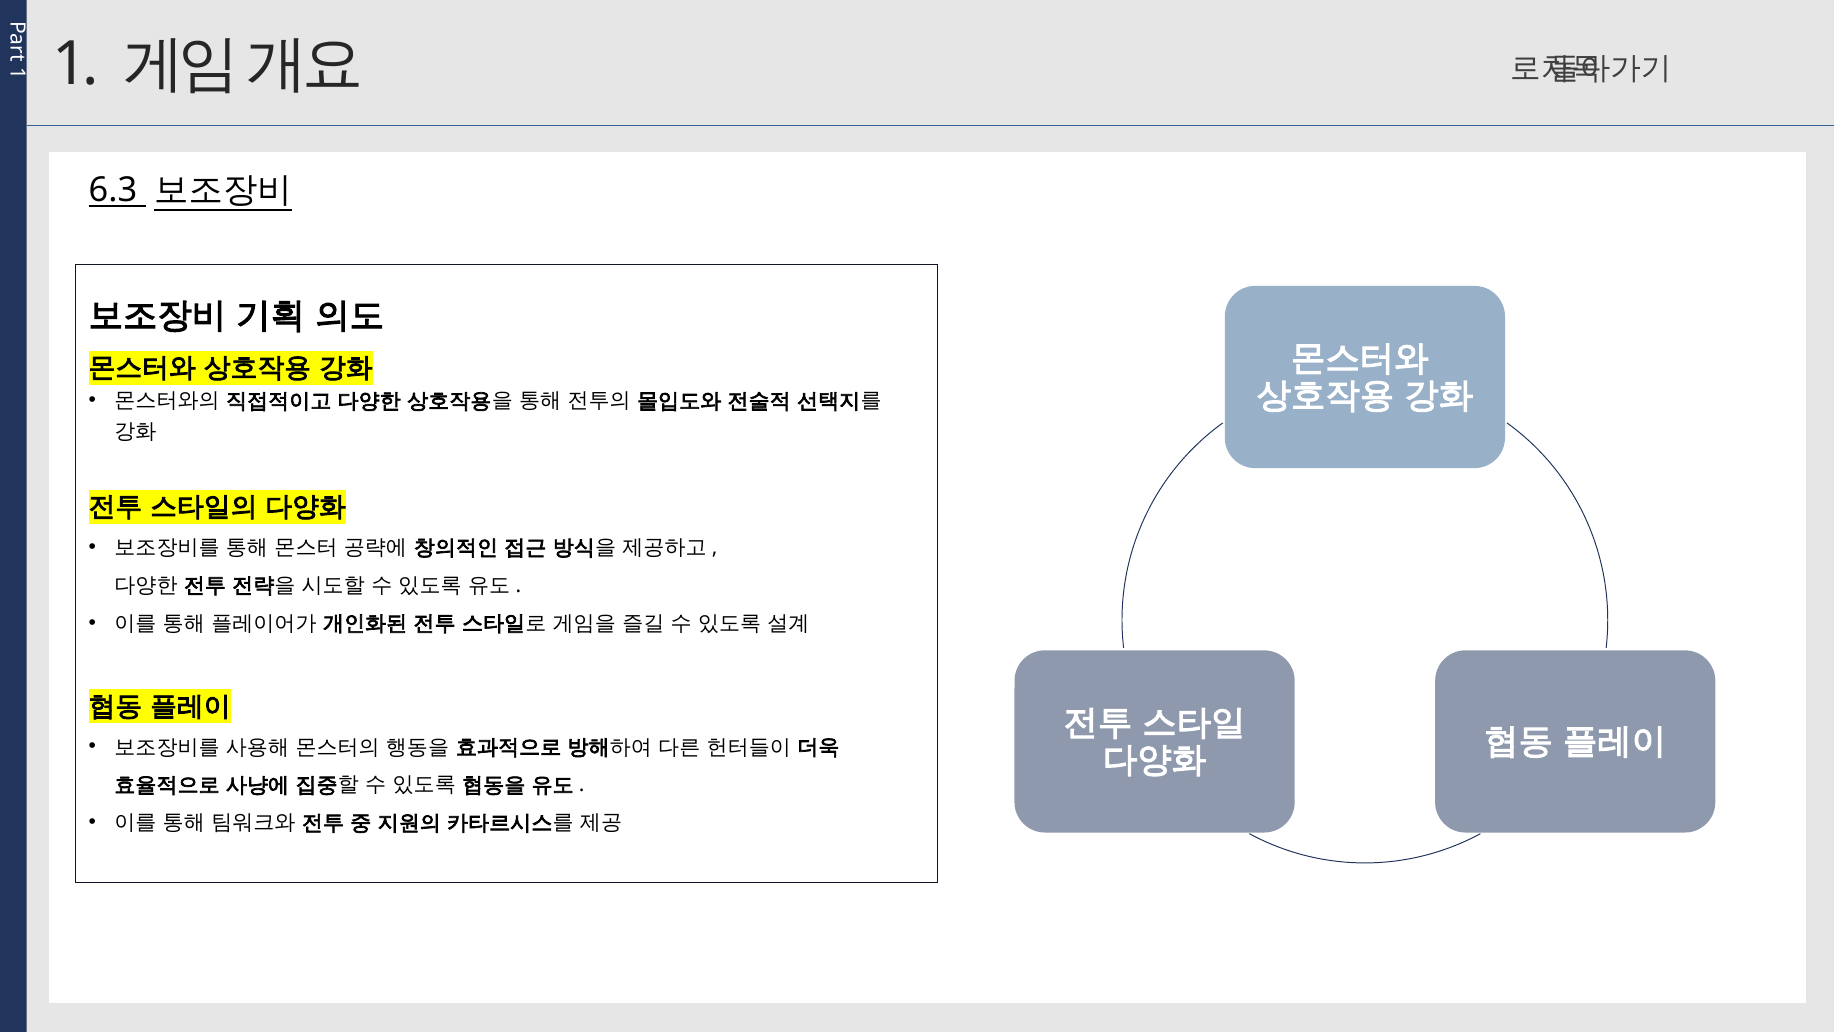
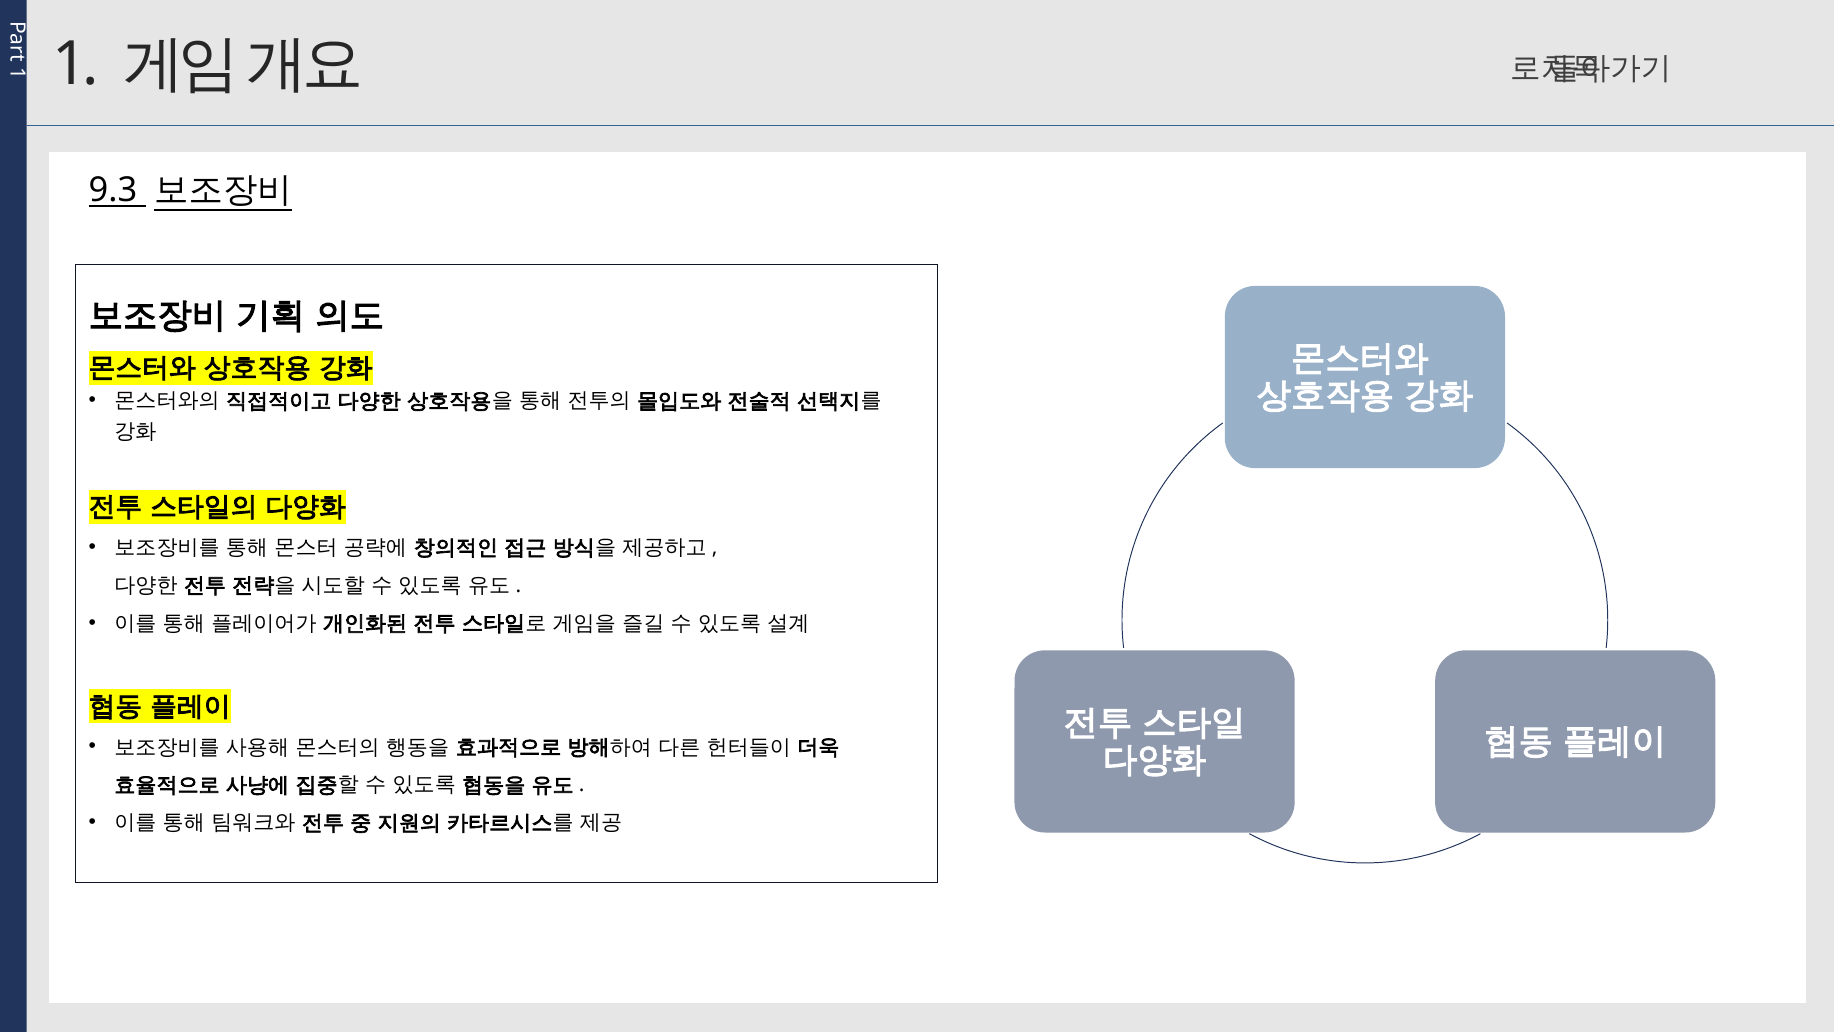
6.3: 6.3 -> 9.3 (113, 190)
